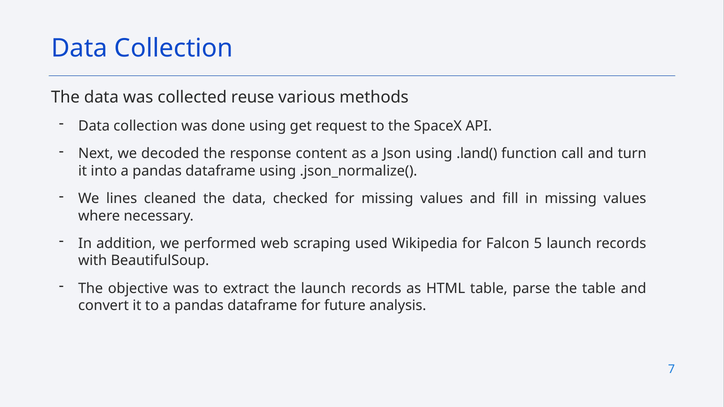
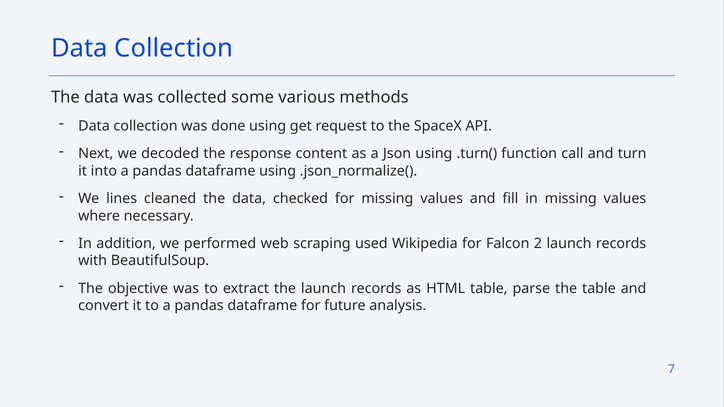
reuse: reuse -> some (253, 97)
.land(: .land( -> .turn( (477, 154)
5: 5 -> 2 (538, 244)
